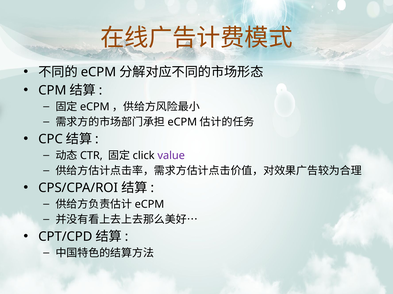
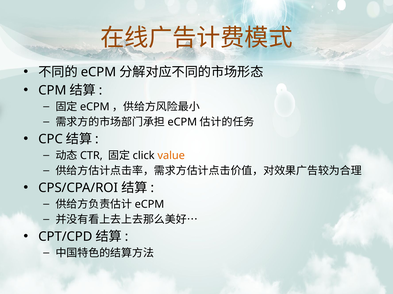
value colour: purple -> orange (171, 156)
